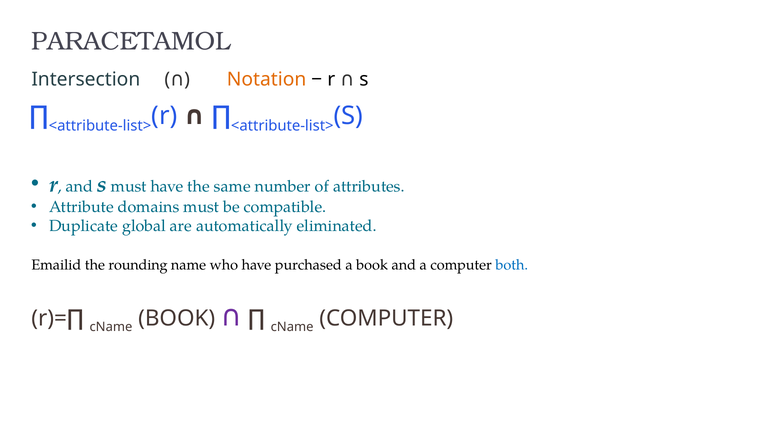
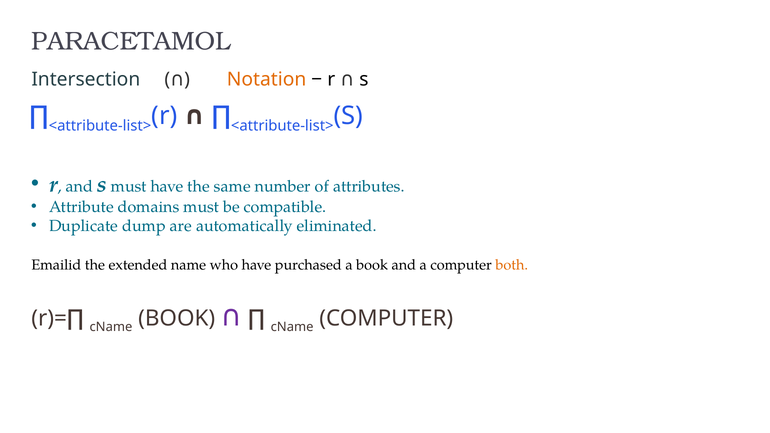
global: global -> dump (144, 226)
rounding: rounding -> extended (138, 265)
both colour: blue -> orange (512, 265)
